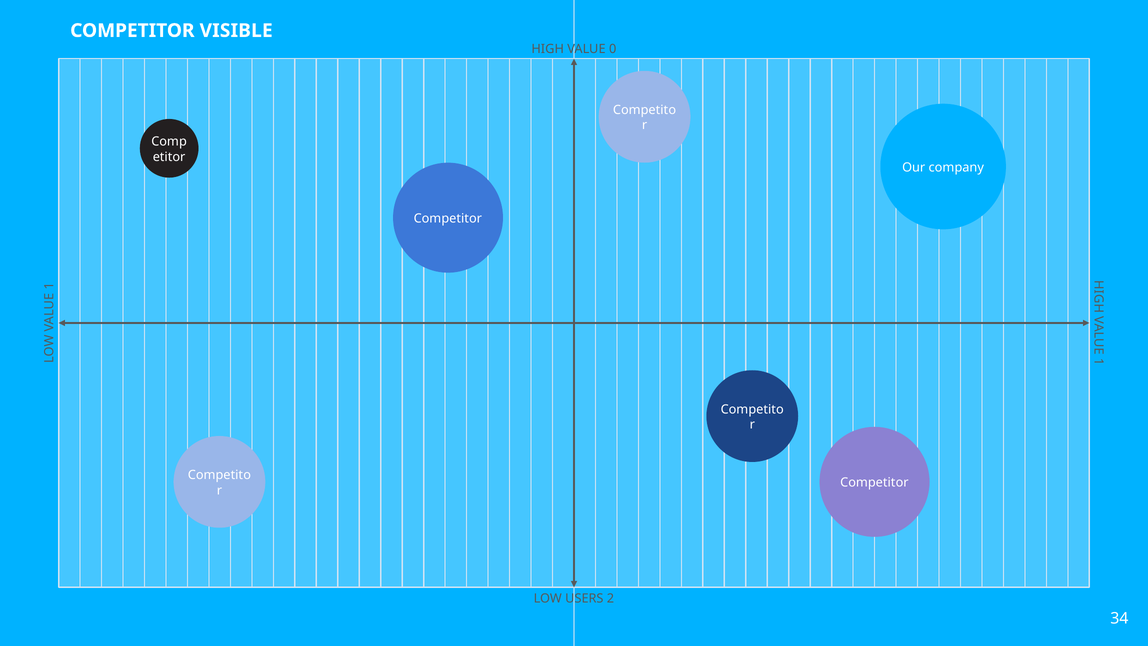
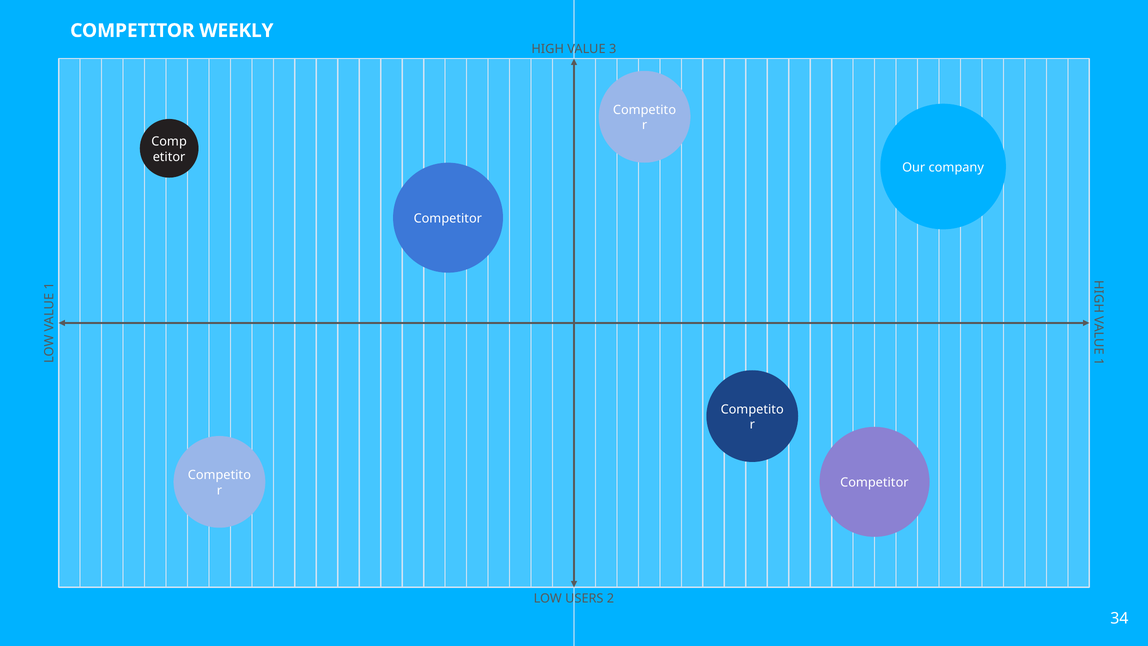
VISIBLE: VISIBLE -> WEEKLY (236, 31)
0: 0 -> 3 (613, 49)
